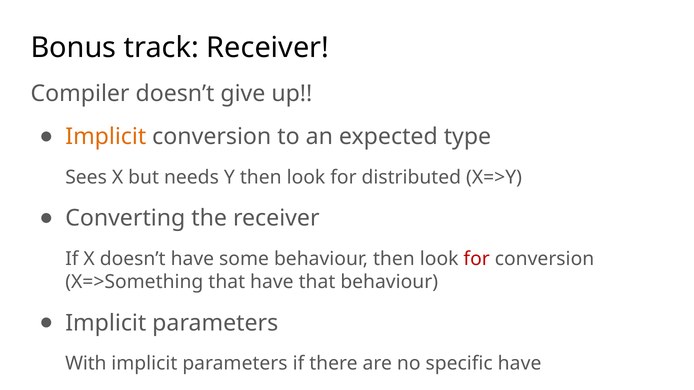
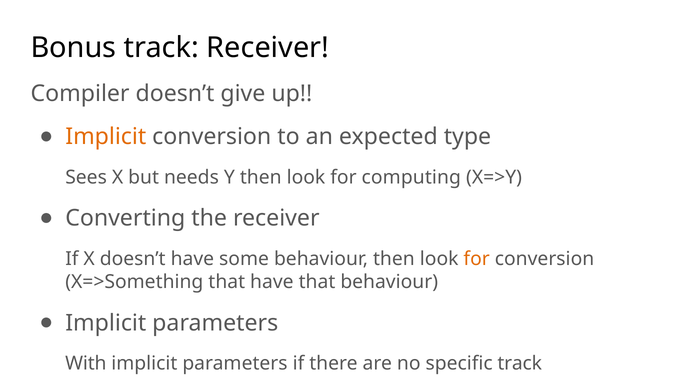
distributed: distributed -> computing (411, 177)
for colour: red -> orange (477, 259)
specific have: have -> track (520, 364)
